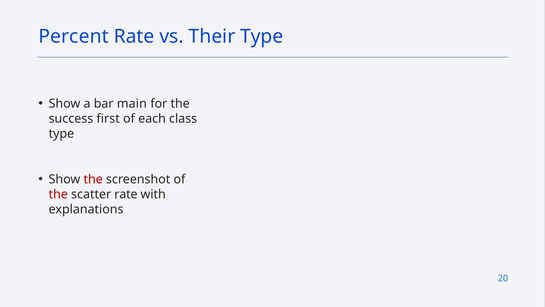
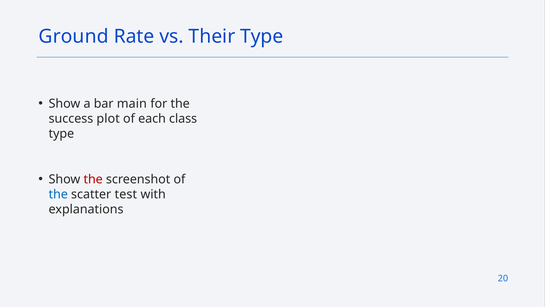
Percent: Percent -> Ground (74, 36)
first: first -> plot (108, 118)
the colour: red -> blue (58, 194)
scatter rate: rate -> test (126, 194)
